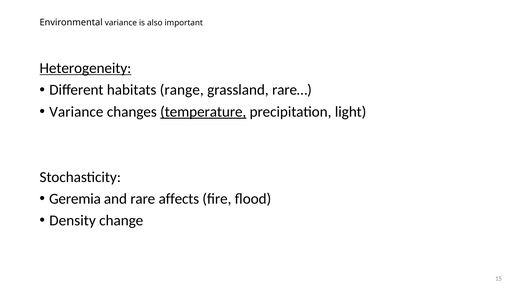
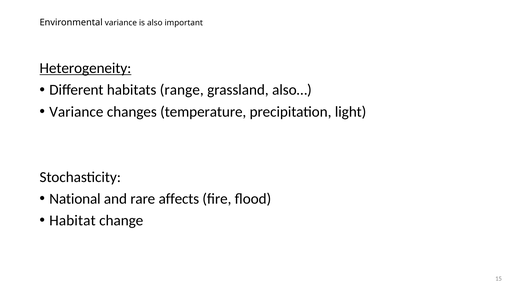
rare…: rare… -> also… (292, 90)
temperature underline: present -> none (203, 112)
Geremia: Geremia -> National (75, 199)
Density: Density -> Habitat (73, 221)
